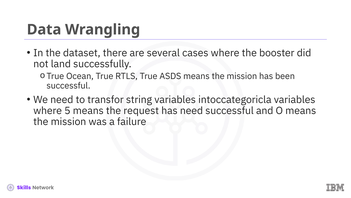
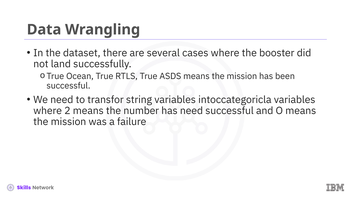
5: 5 -> 2 (67, 110)
request: request -> number (141, 110)
